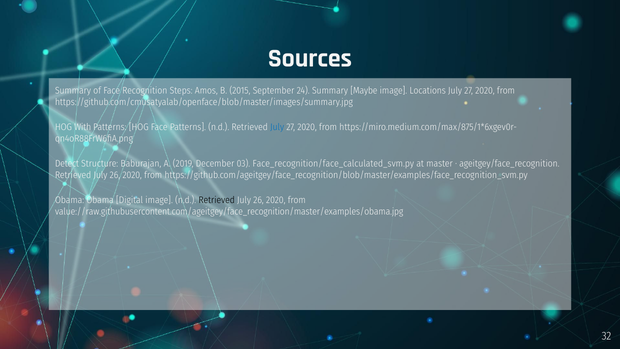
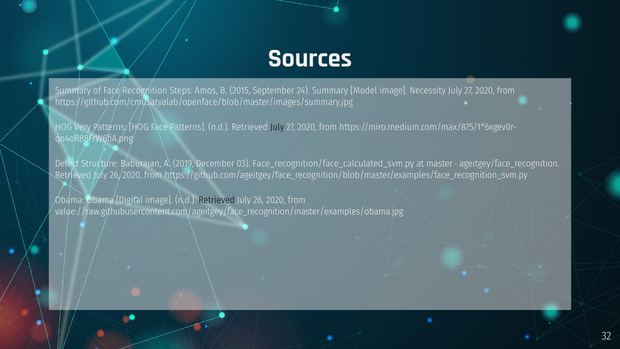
Maybe: Maybe -> Model (364, 91)
Locations: Locations -> Necessity (428, 91)
With: With -> Very (83, 127)
July colour: blue -> black (277, 127)
